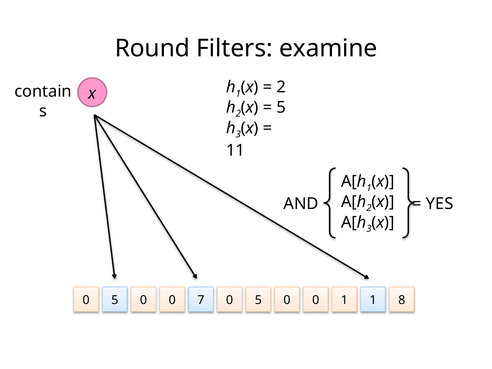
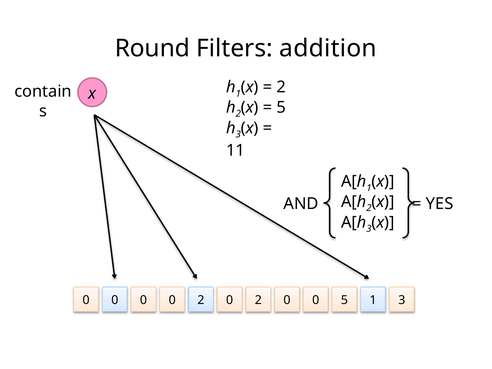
examine: examine -> addition (328, 48)
5: 5 -> 0 (115, 300)
0 0 7: 7 -> 2 (201, 300)
5: 5 -> 2 (258, 300)
0 1: 1 -> 5 (344, 300)
1 8: 8 -> 3 (402, 300)
